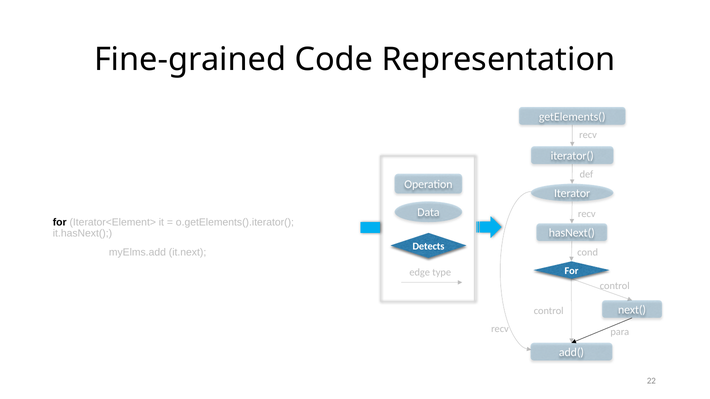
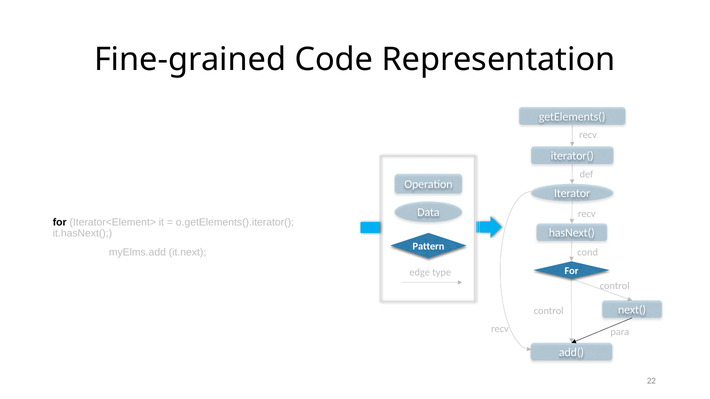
Detects: Detects -> Pattern (428, 246)
